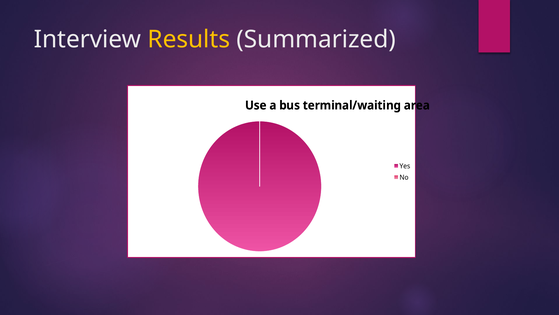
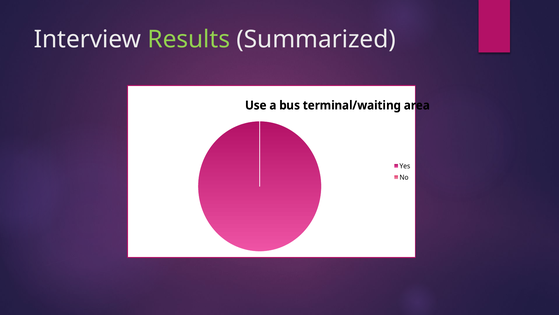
Results colour: yellow -> light green (189, 39)
